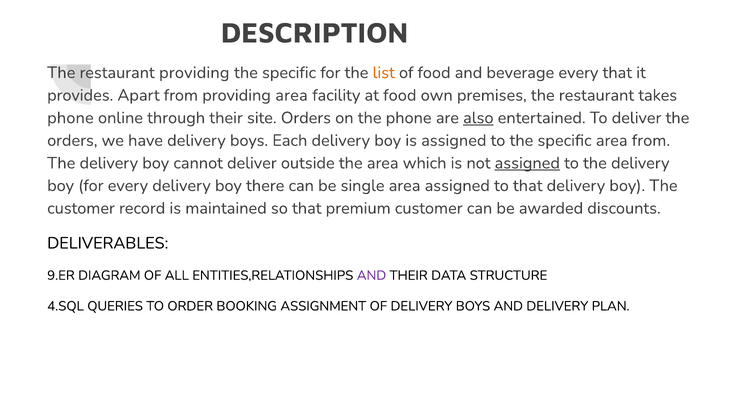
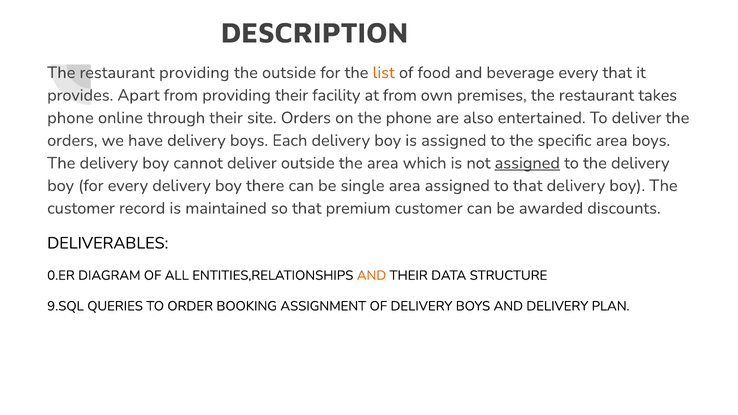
specific: specific -> outside (289, 73)
providing area: area -> their (292, 95)
at food: food -> from (400, 95)
also underline: present -> none (478, 118)
area from: from -> boys (651, 140)
9.ER: 9.ER -> 0.ER (61, 275)
AND colour: purple -> orange (372, 275)
4.SQL: 4.SQL -> 9.SQL (65, 306)
